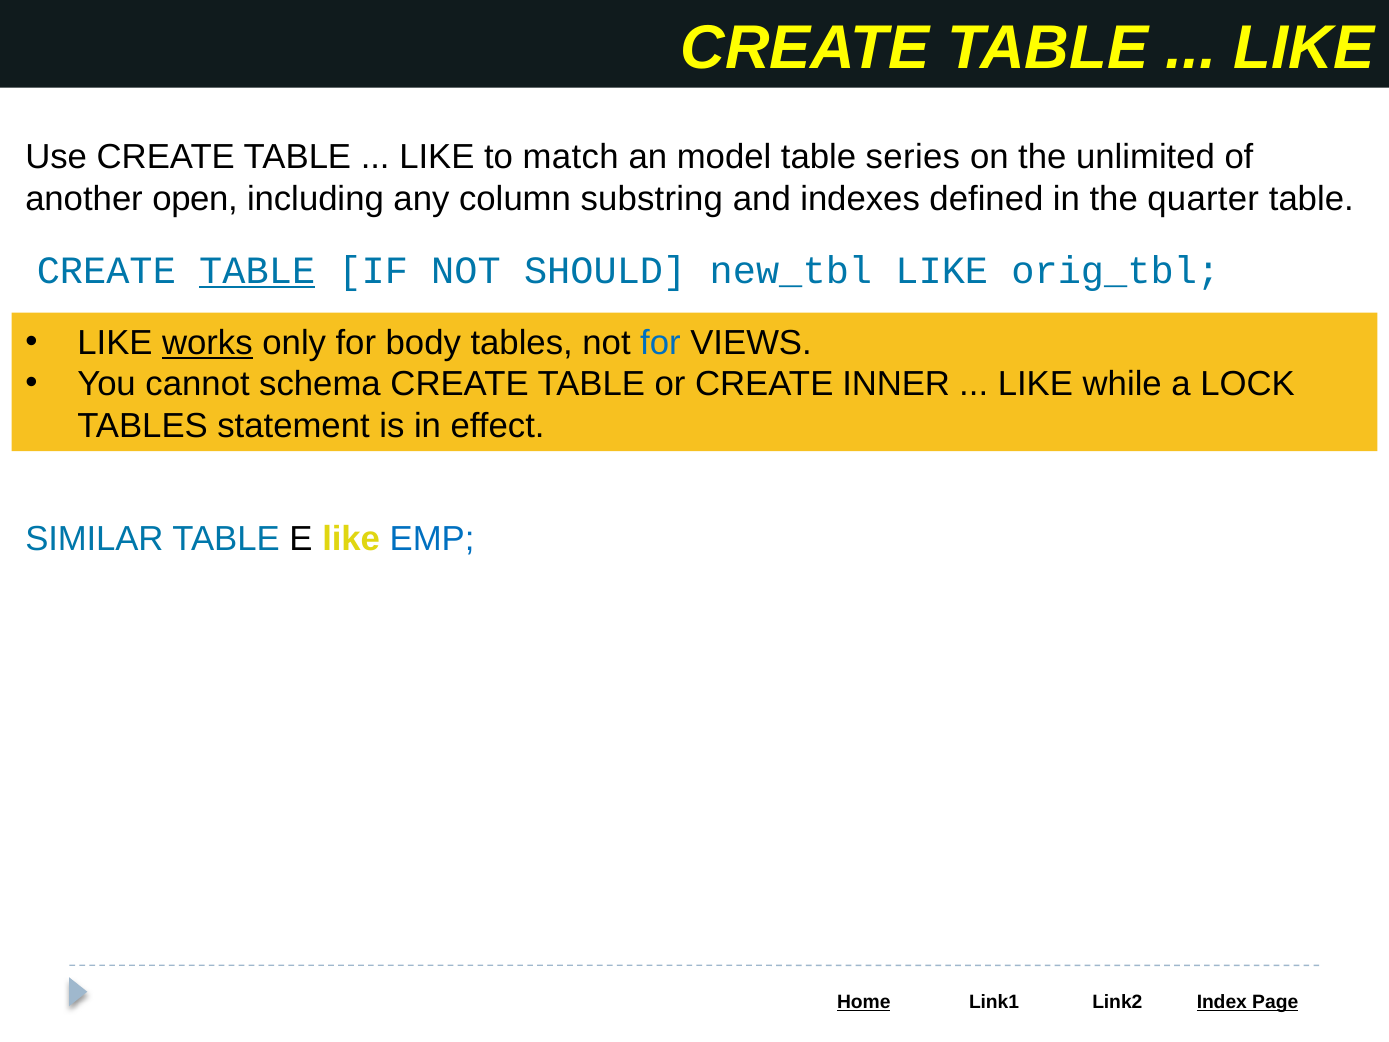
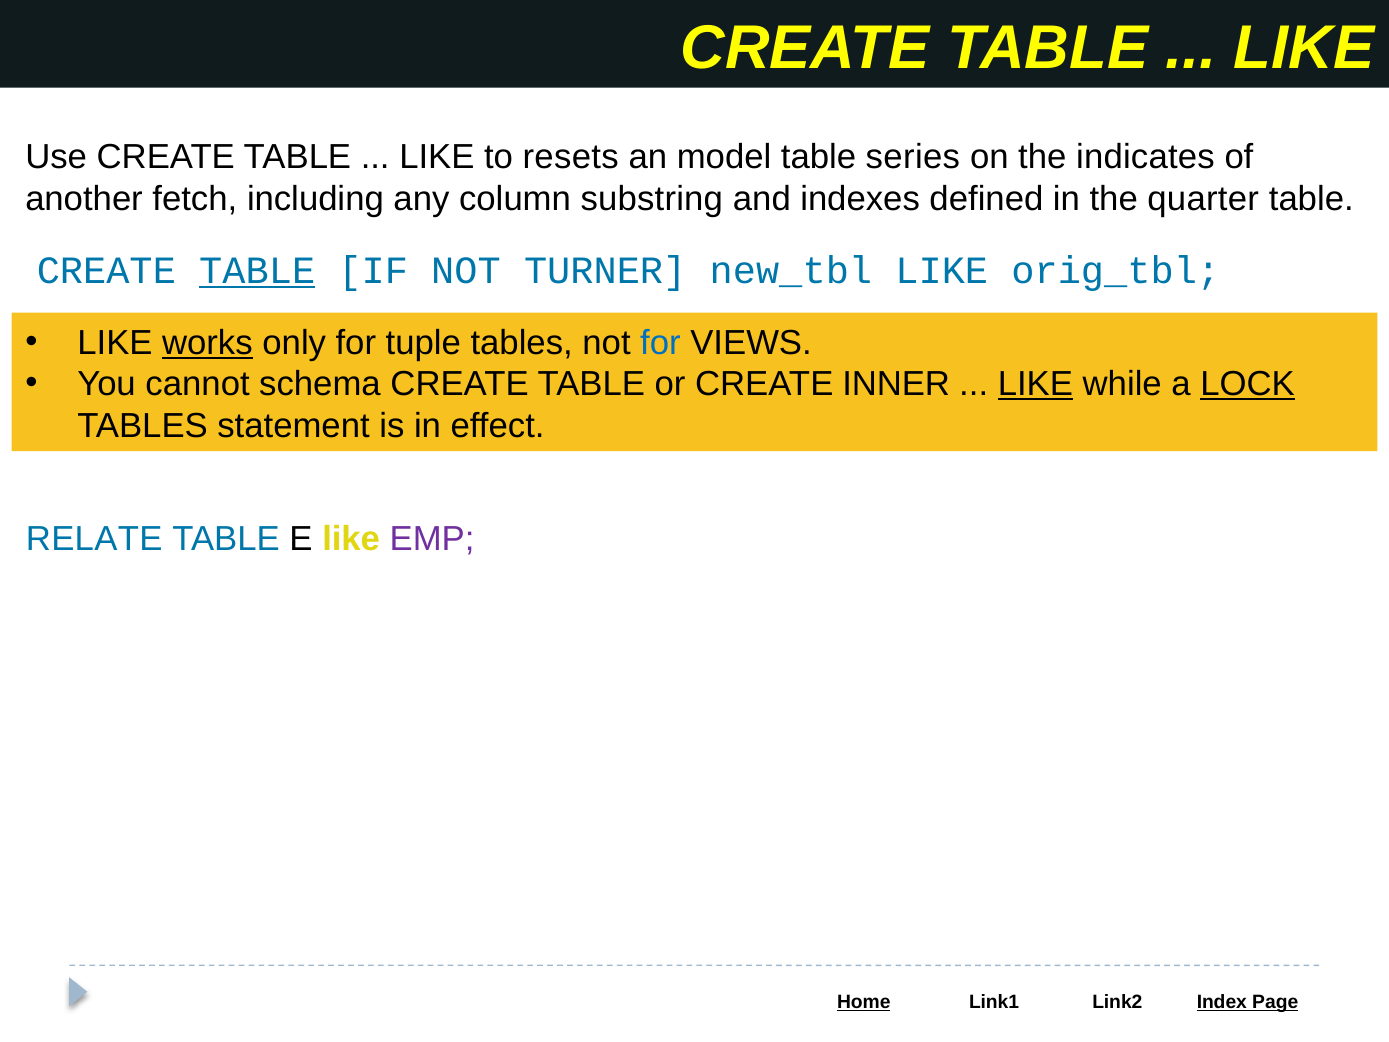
match: match -> resets (571, 157)
unlimited: unlimited -> indicates (1145, 157)
open: open -> fetch (195, 199)
SHOULD: SHOULD -> TURNER (605, 270)
body: body -> tuple (423, 343)
LIKE underline: none -> present (1035, 384)
LOCK underline: none -> present (1248, 384)
SIMILAR: SIMILAR -> RELATE (94, 539)
EMP colour: blue -> purple (432, 539)
